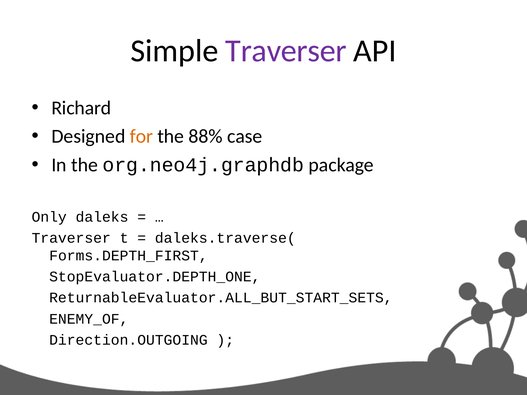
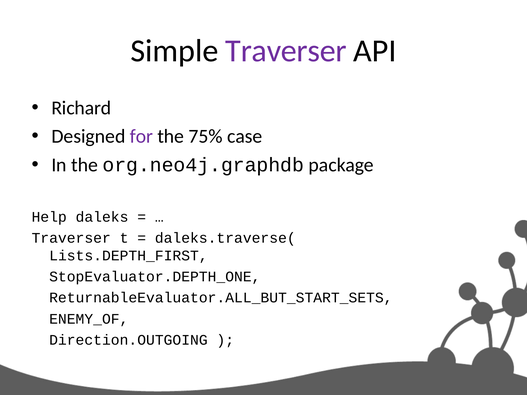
for colour: orange -> purple (141, 137)
88%: 88% -> 75% (206, 137)
Only: Only -> Help (49, 217)
Forms.DEPTH_FIRST: Forms.DEPTH_FIRST -> Lists.DEPTH_FIRST (128, 256)
